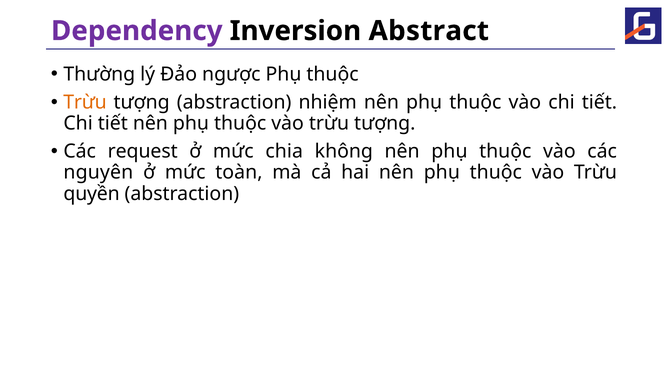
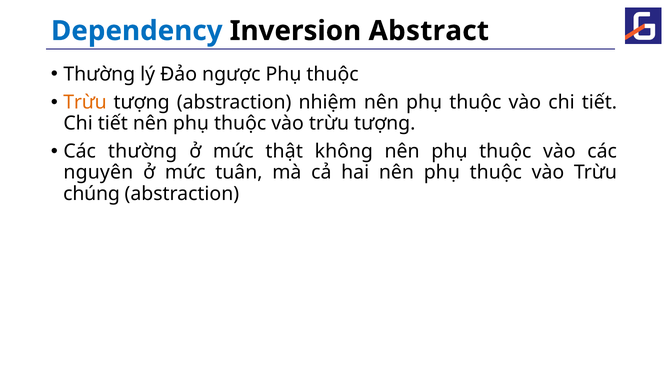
Dependency colour: purple -> blue (137, 31)
Các request: request -> thường (143, 151)
chia: chia -> thật (284, 151)
toàn: toàn -> tuân (239, 172)
quyền: quyền -> chúng (92, 193)
